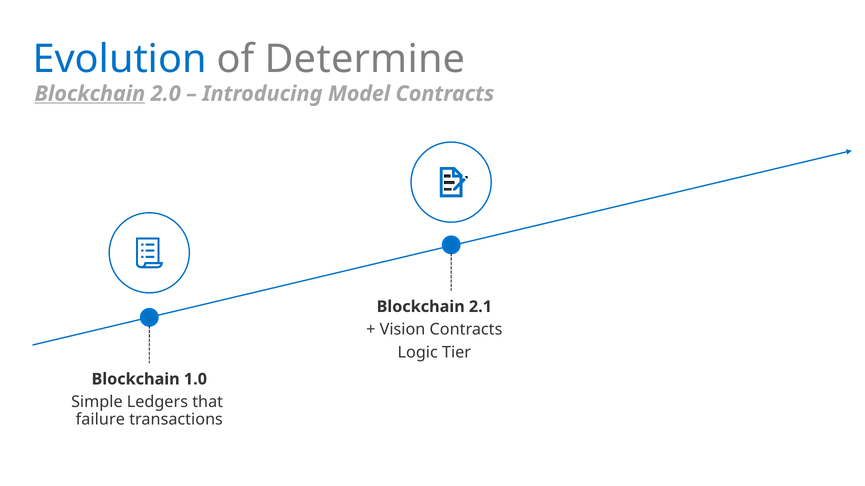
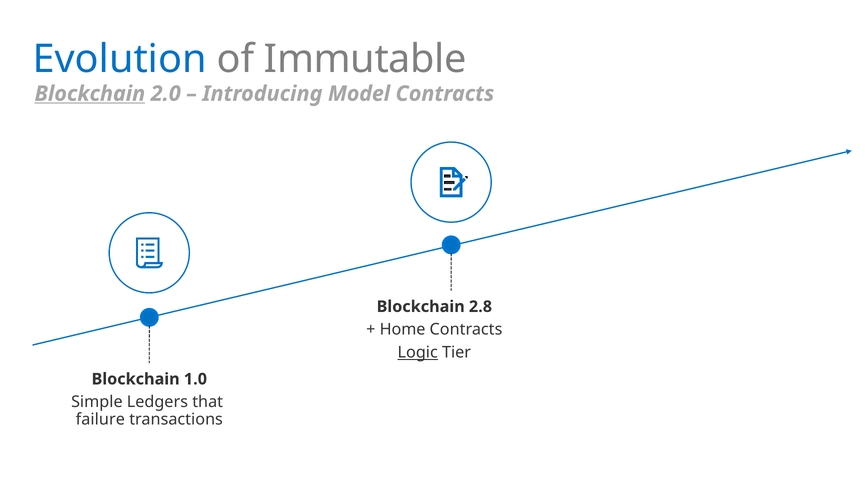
Determine: Determine -> Immutable (365, 59)
2.1: 2.1 -> 2.8 (480, 307)
Vision: Vision -> Home (403, 330)
Logic underline: none -> present (418, 353)
